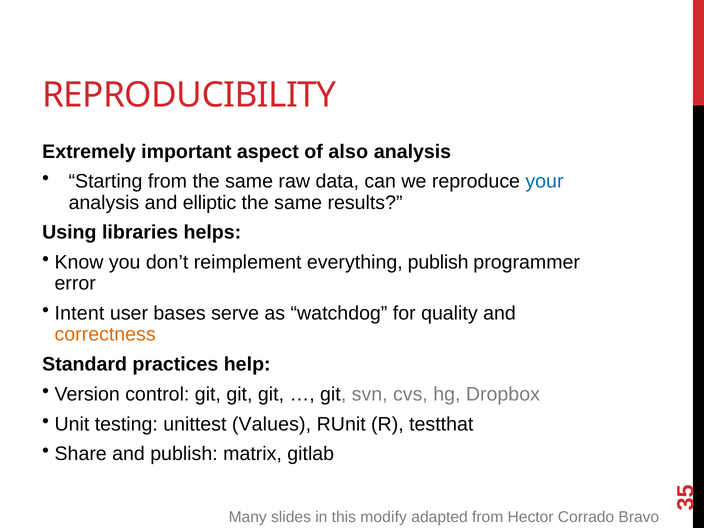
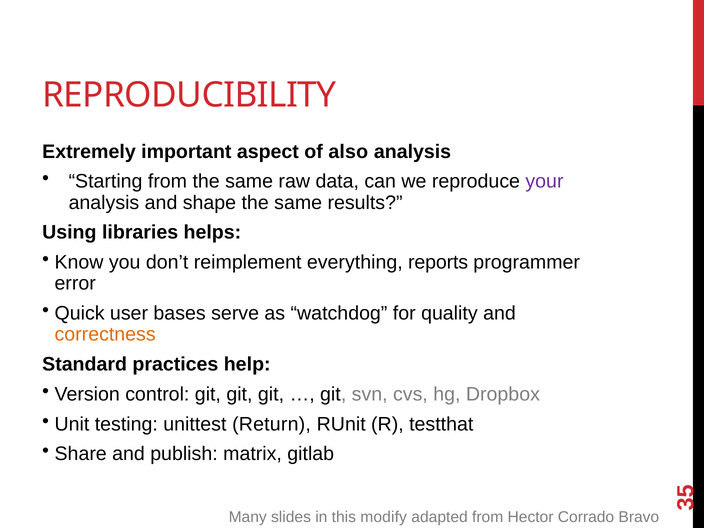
your colour: blue -> purple (544, 181)
elliptic: elliptic -> shape (209, 203)
everything publish: publish -> reports (438, 262)
Intent: Intent -> Quick (80, 313)
Values: Values -> Return (271, 424)
